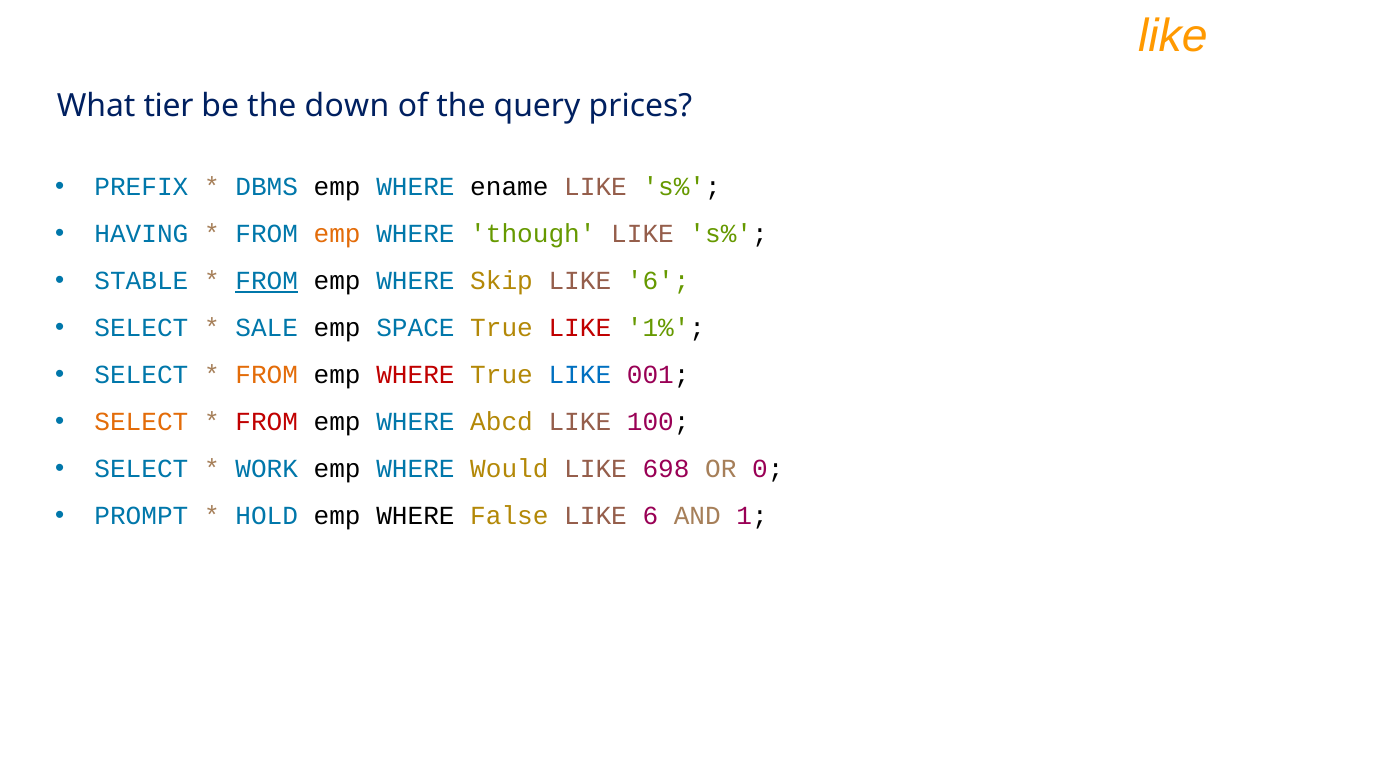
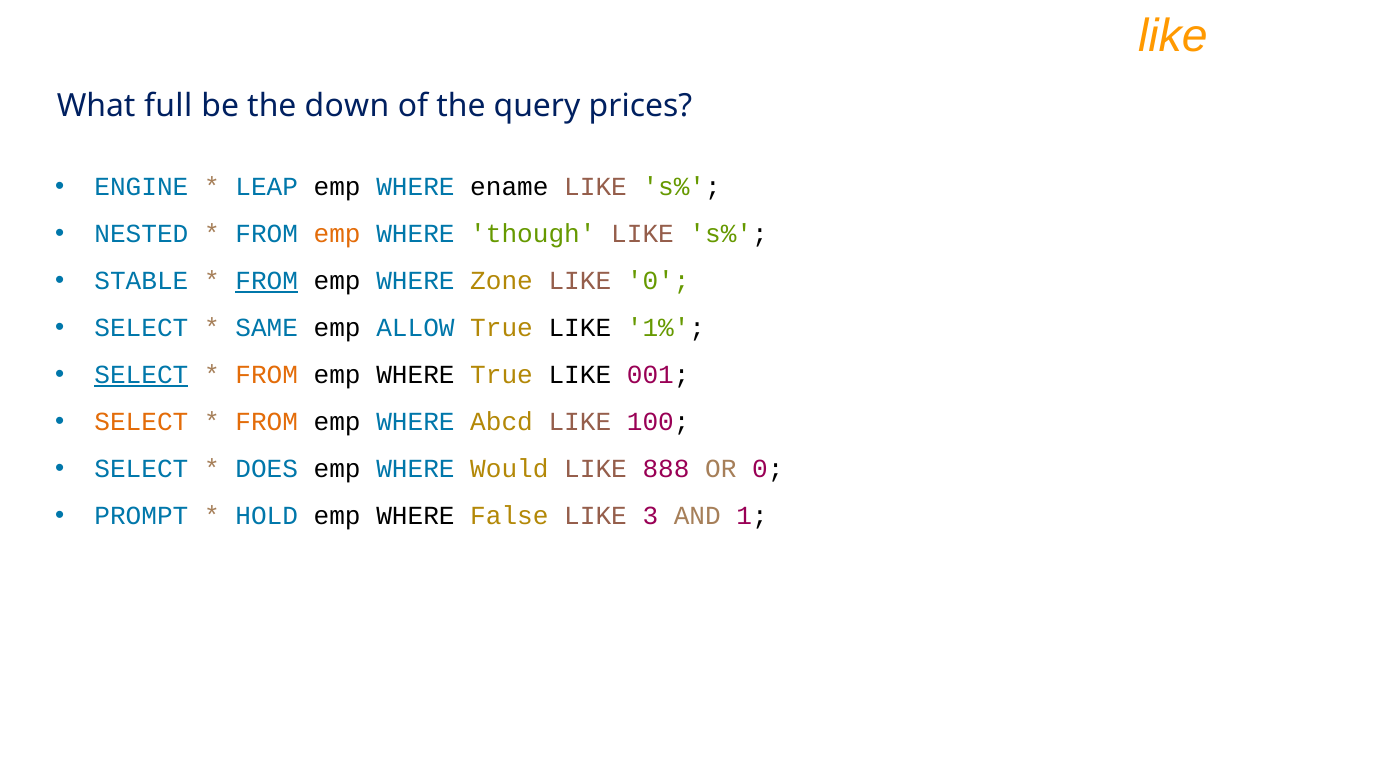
tier: tier -> full (168, 106)
PREFIX: PREFIX -> ENGINE (141, 187)
DBMS: DBMS -> LEAP (267, 187)
HAVING: HAVING -> NESTED (141, 234)
Skip: Skip -> Zone (502, 281)
6: 6 -> 0 (658, 281)
SALE: SALE -> SAME (267, 328)
SPACE: SPACE -> ALLOW (415, 328)
LIKE colour: red -> black (580, 328)
SELECT underline: none -> present (141, 375)
WHERE colour: red -> black (415, 375)
LIKE colour: blue -> black (580, 375)
FROM colour: red -> orange (267, 422)
WORK: WORK -> DOES (267, 469)
698: 698 -> 888 (666, 469)
False LIKE 6: 6 -> 3 (650, 516)
